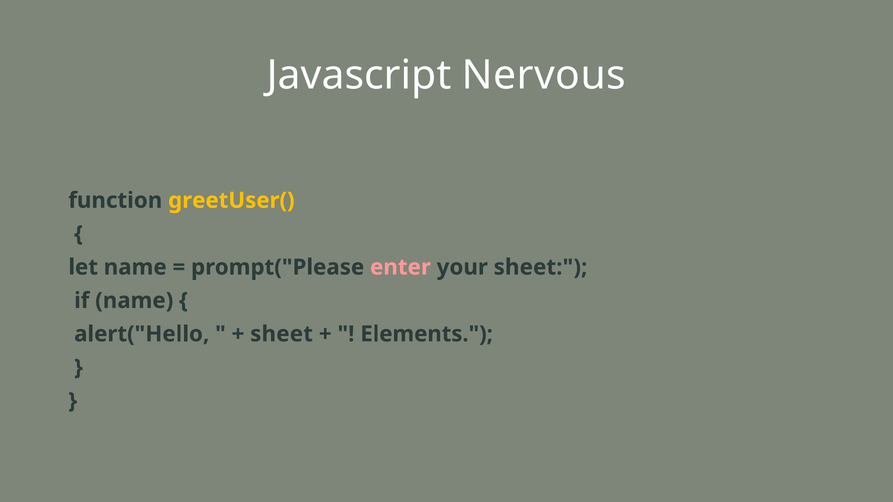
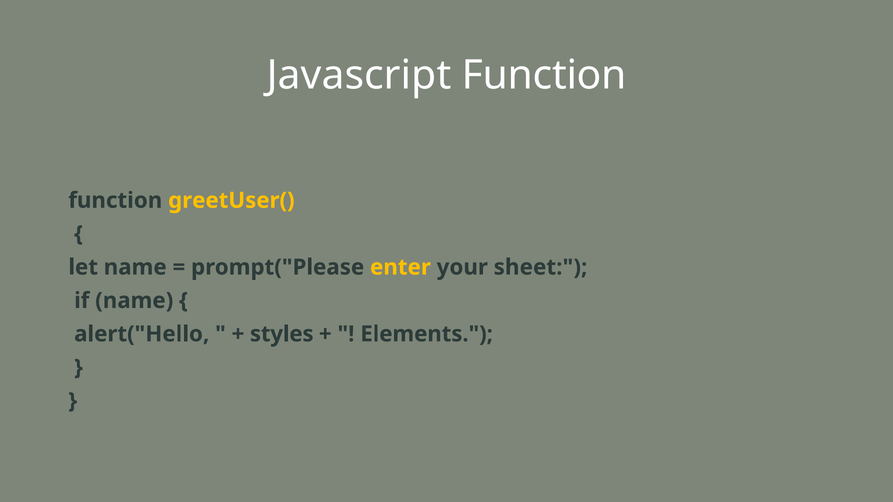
Javascript Nervous: Nervous -> Function (544, 75)
enter colour: pink -> yellow (400, 267)
sheet: sheet -> styles (282, 334)
